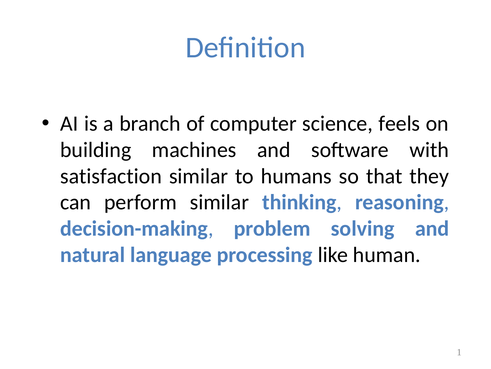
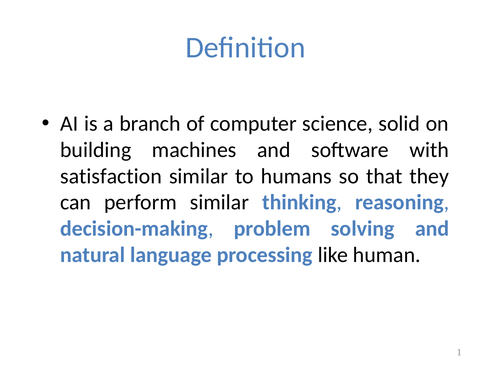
feels: feels -> solid (399, 123)
